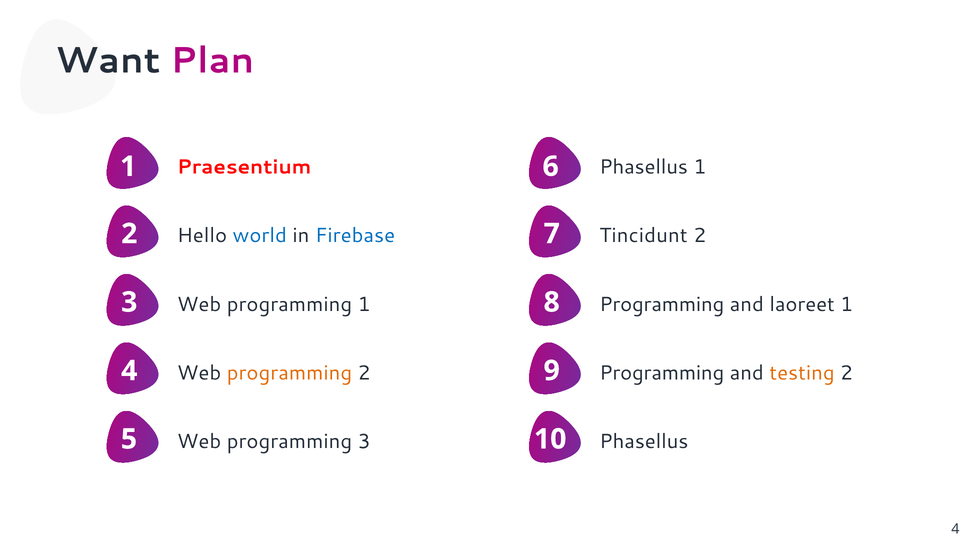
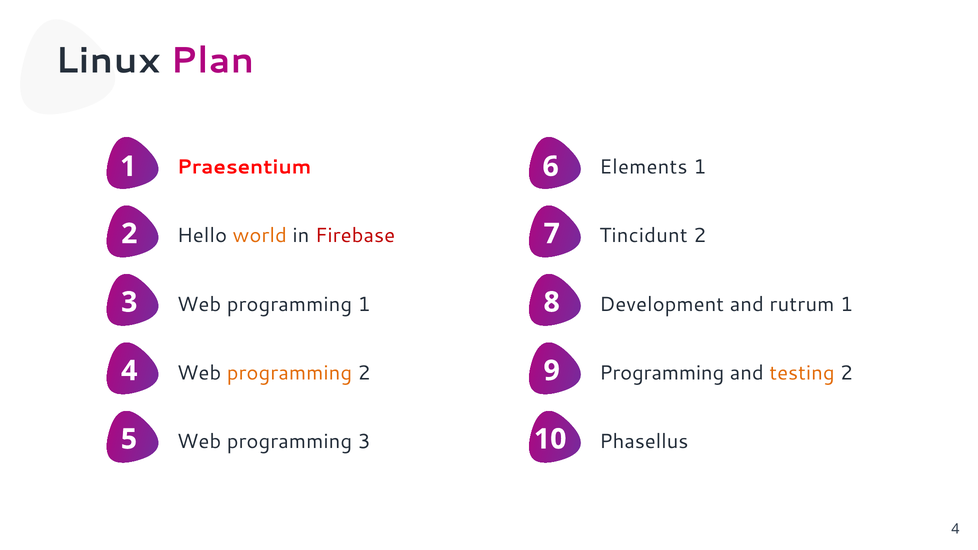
Want: Want -> Linux (108, 61)
6 Phasellus: Phasellus -> Elements (643, 167)
world colour: blue -> orange (260, 236)
Firebase colour: blue -> red (355, 236)
Programming: Programming -> Development (662, 304)
laoreet: laoreet -> rutrum (802, 304)
